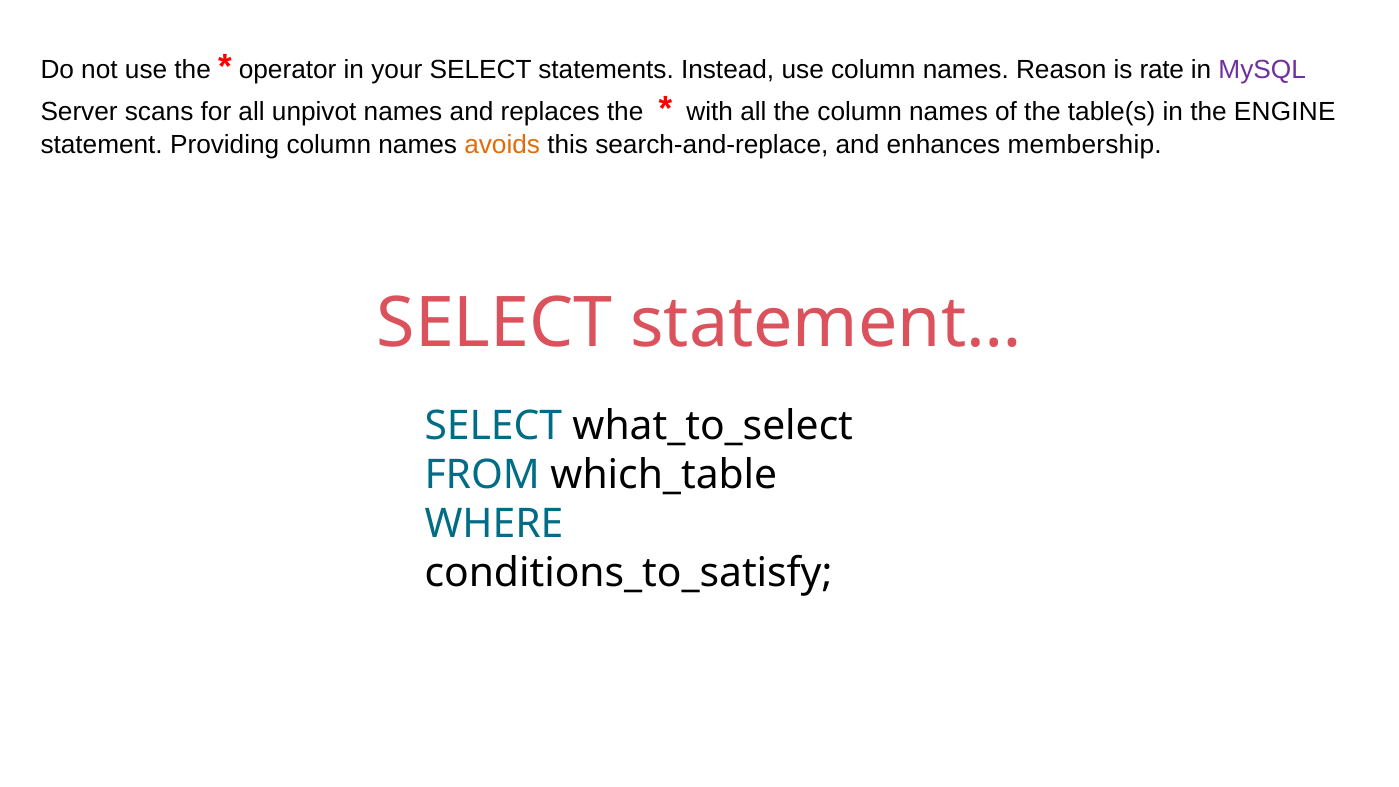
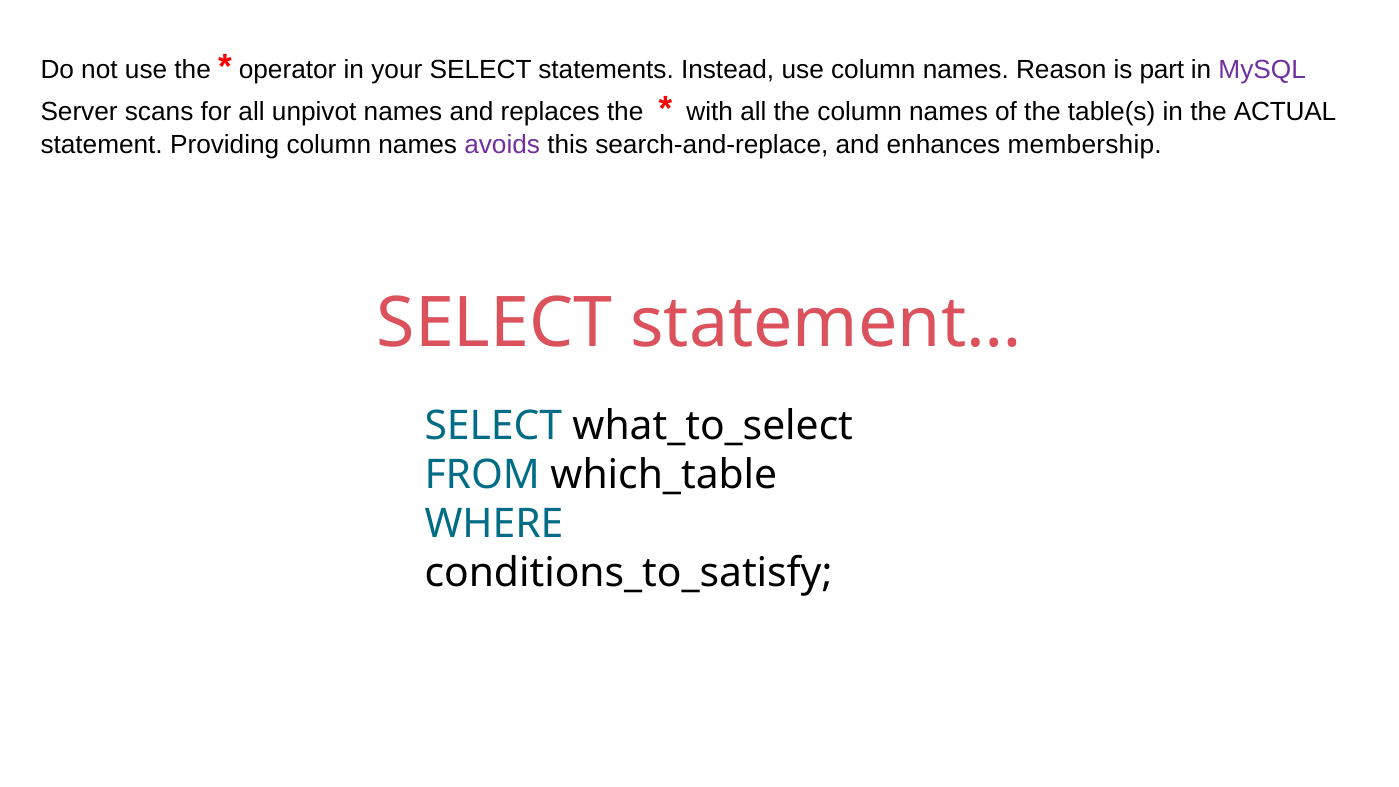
rate: rate -> part (1162, 70)
ENGINE: ENGINE -> ACTUAL (1285, 112)
avoids colour: orange -> purple (502, 145)
